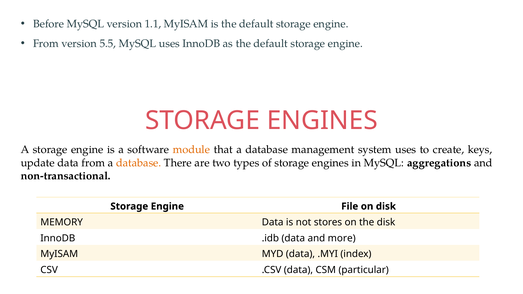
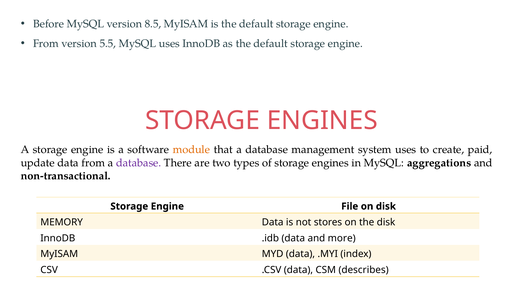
1.1: 1.1 -> 8.5 (153, 24)
keys: keys -> paid (480, 150)
database colour: orange -> purple (139, 163)
particular: particular -> describes (364, 270)
